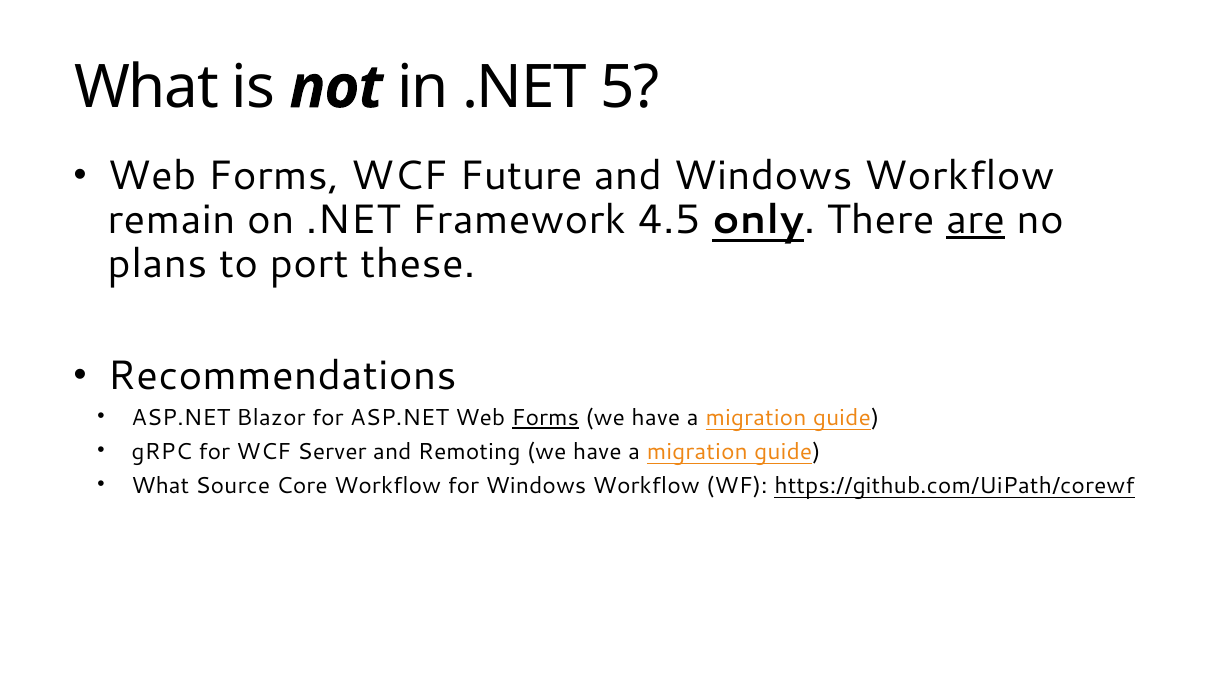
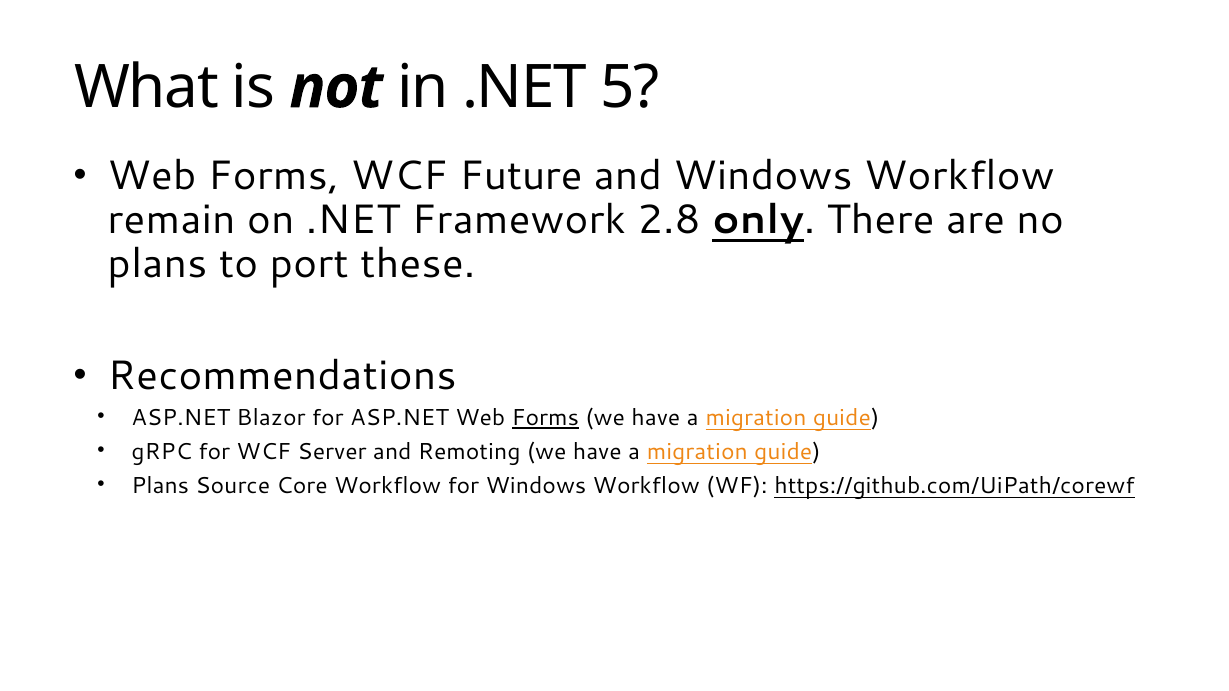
4.5: 4.5 -> 2.8 (669, 220)
are underline: present -> none (975, 220)
What: What -> Plans (160, 486)
